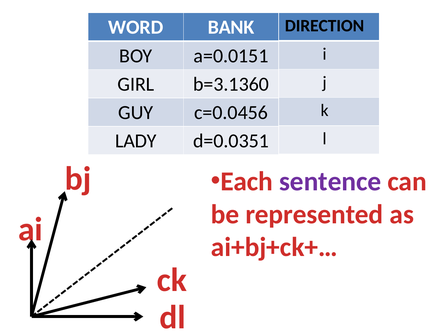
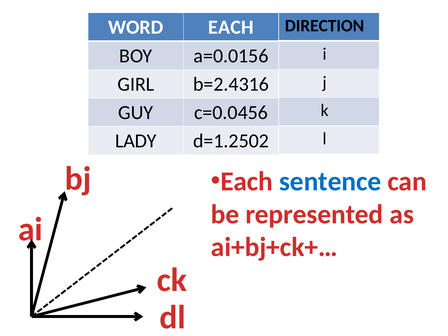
WORD BANK: BANK -> EACH (231, 27)
a=0.0151: a=0.0151 -> a=0.0156 (231, 56)
b=3.1360: b=3.1360 -> b=2.4316 (231, 84)
d=0.0351: d=0.0351 -> d=1.2502 (231, 141)
sentence colour: purple -> blue (330, 182)
